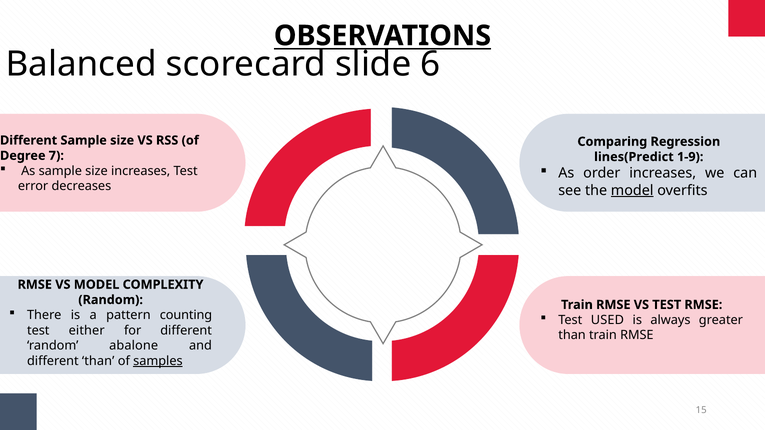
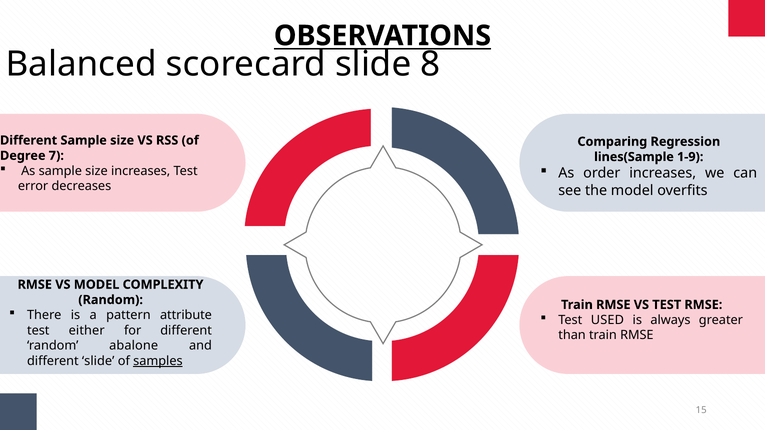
6: 6 -> 8 (430, 64)
lines(Predict: lines(Predict -> lines(Sample (634, 157)
model underline: present -> none (632, 191)
counting: counting -> attribute (186, 315)
different than: than -> slide (98, 361)
